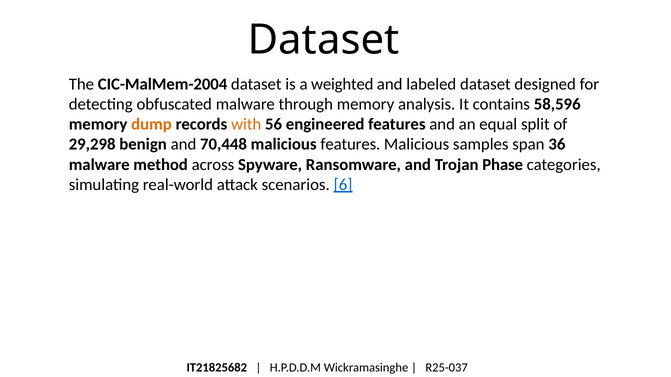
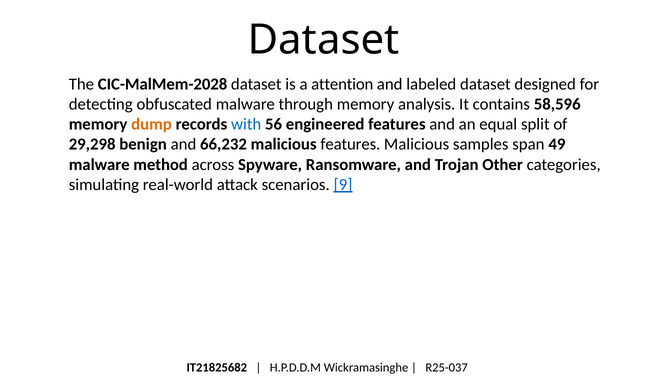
CIC-MalMem-2004: CIC-MalMem-2004 -> CIC-MalMem-2028 (163, 84)
weighted: weighted -> attention (342, 84)
with colour: orange -> blue (246, 124)
70,448: 70,448 -> 66,232 (223, 145)
36: 36 -> 49 (557, 145)
Phase: Phase -> Other (503, 165)
6: 6 -> 9 (343, 185)
